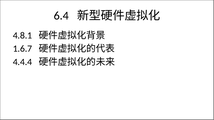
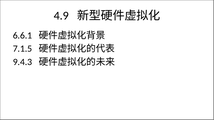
6.4: 6.4 -> 4.9 (61, 16)
4.8.1: 4.8.1 -> 6.6.1 (22, 36)
1.6.7: 1.6.7 -> 7.1.5 (22, 49)
4.4.4: 4.4.4 -> 9.4.3 (22, 62)
